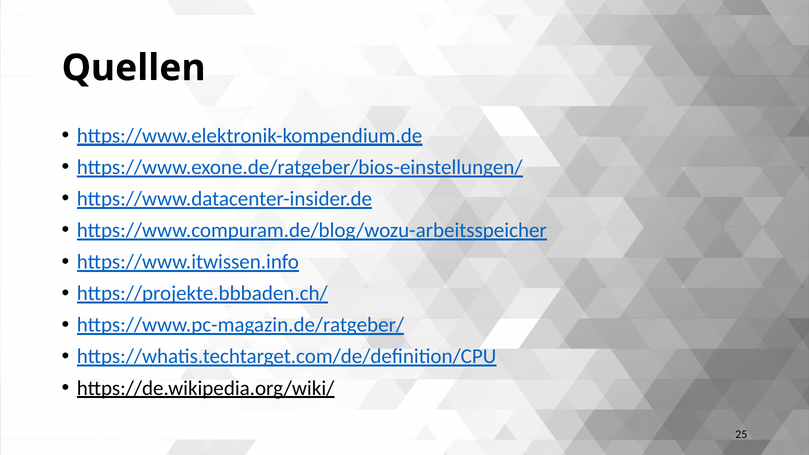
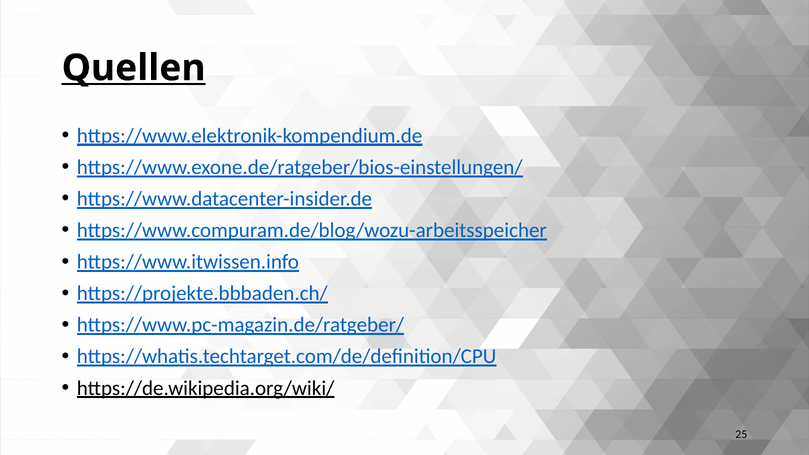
Quellen underline: none -> present (134, 68)
